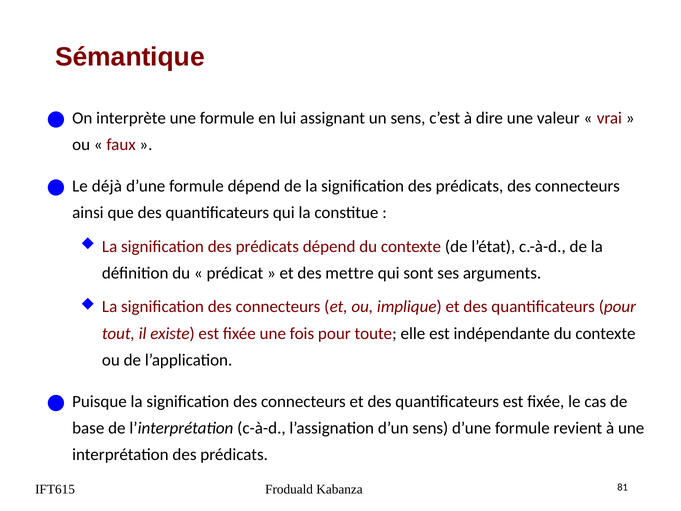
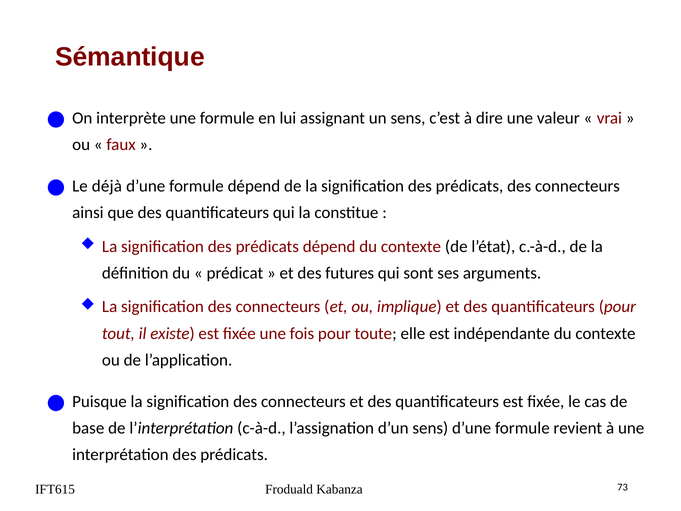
mettre: mettre -> futures (350, 273)
81: 81 -> 73 (623, 487)
